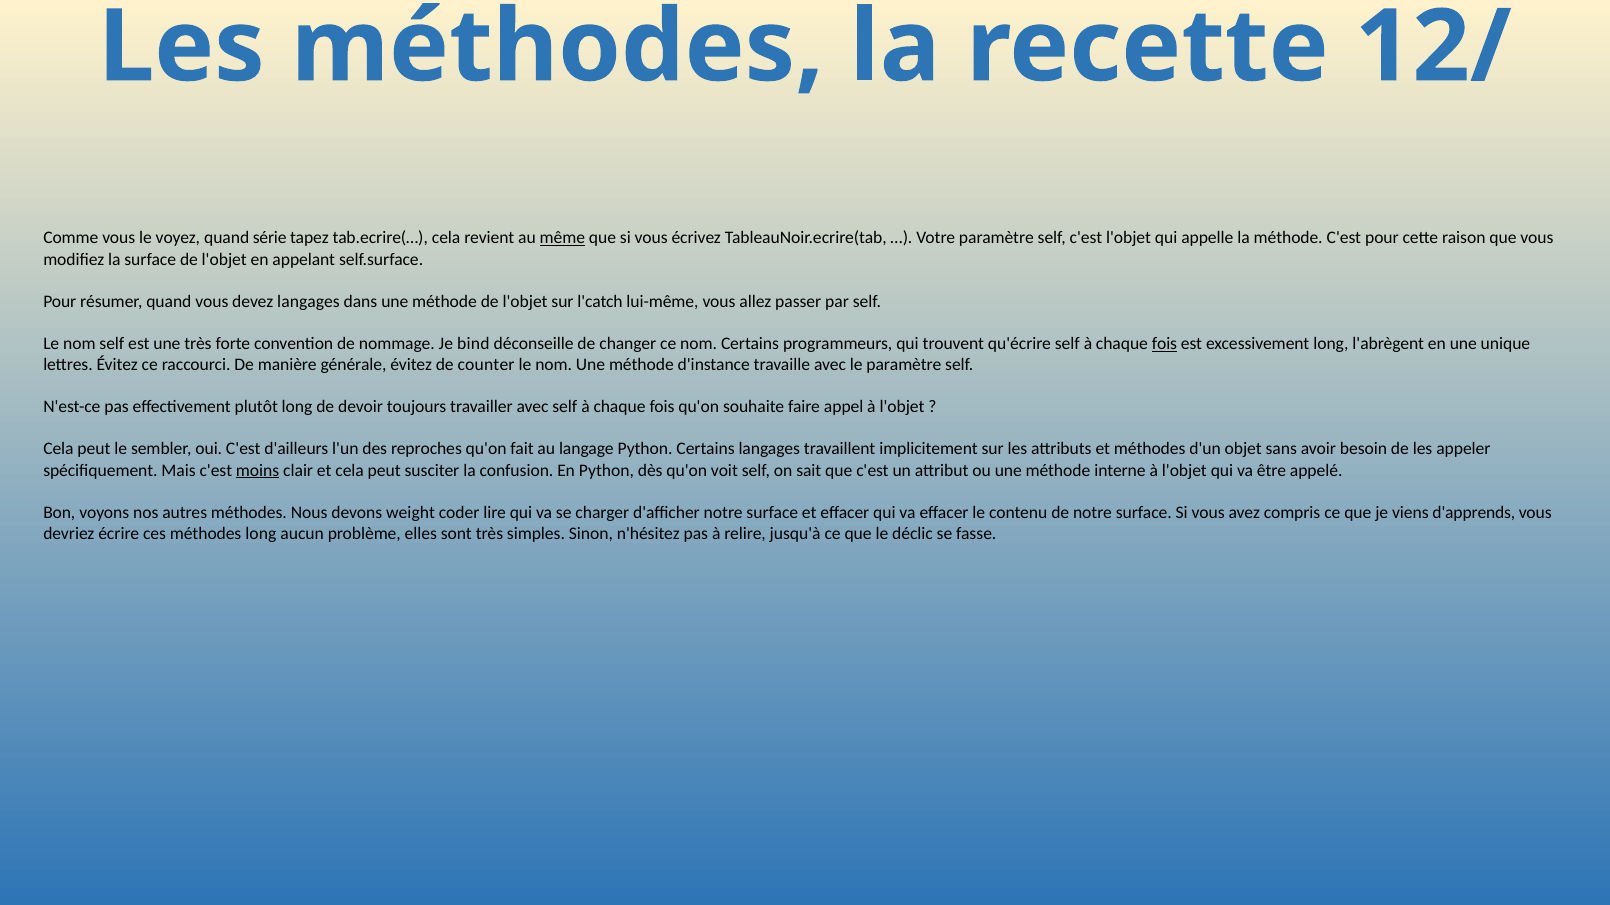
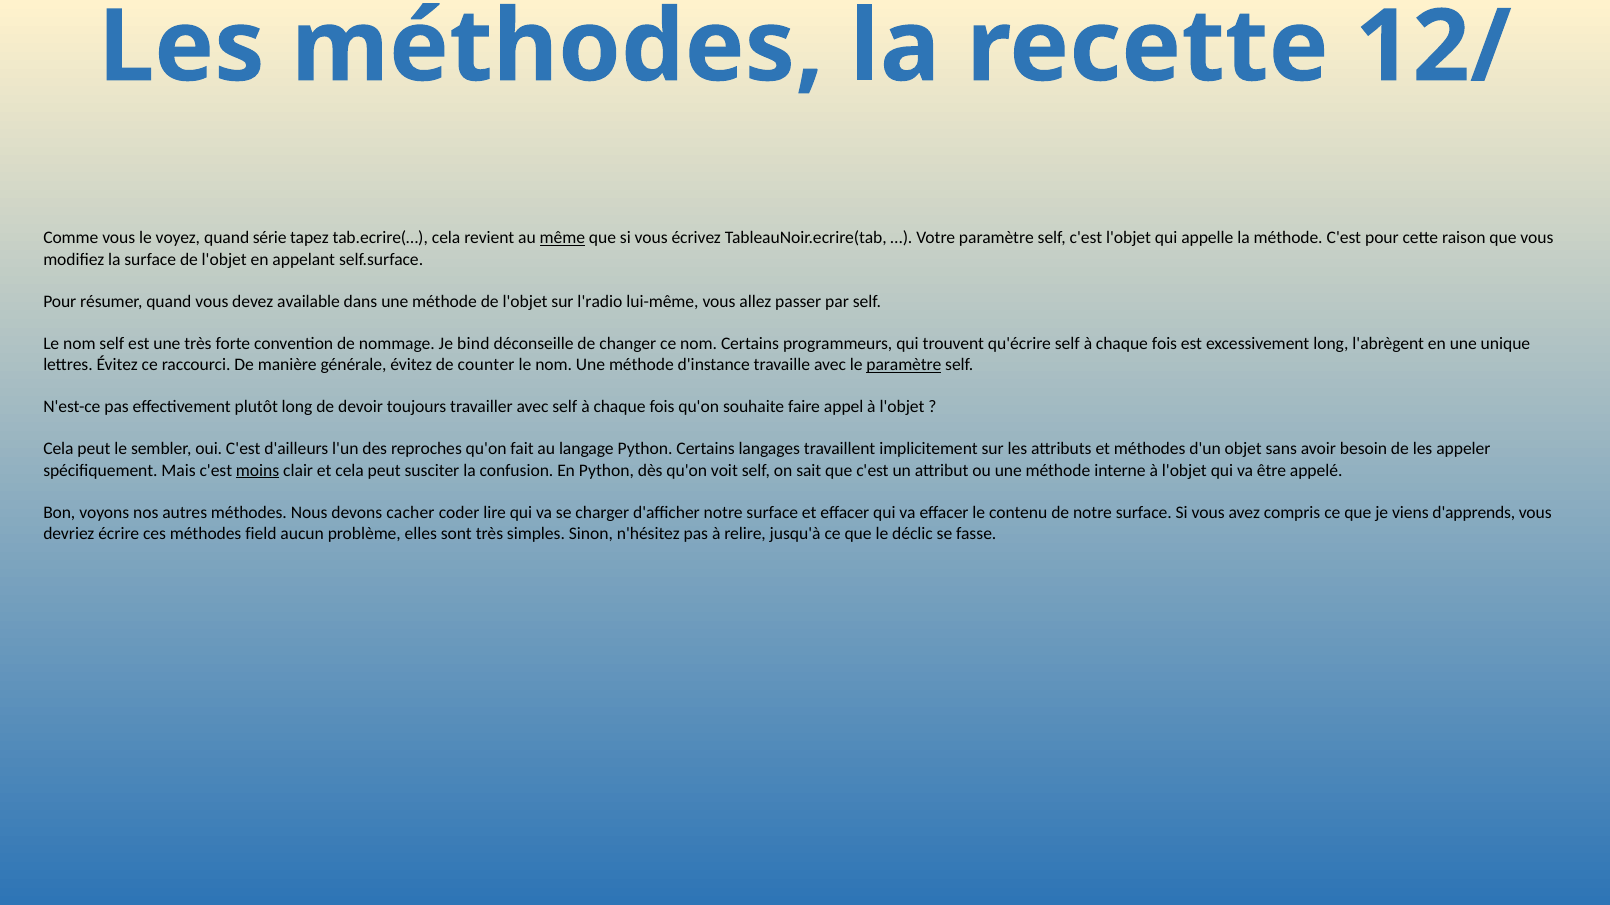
devez langages: langages -> available (309, 302)
l'catch: l'catch -> l'radio (600, 302)
fois underline: present -> none (1164, 344)
paramètre underline: none -> present (904, 365)
weight: weight -> cacher (410, 513)
méthodes long: long -> field (261, 534)
